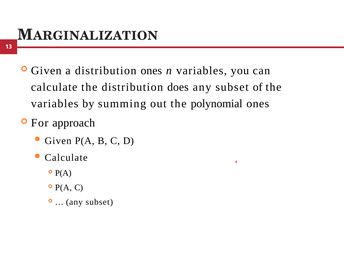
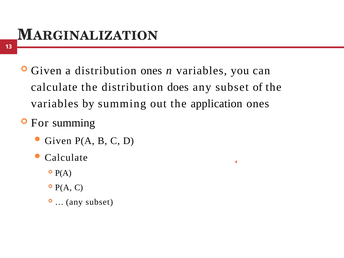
polynomial: polynomial -> application (217, 104)
For approach: approach -> summing (74, 123)
